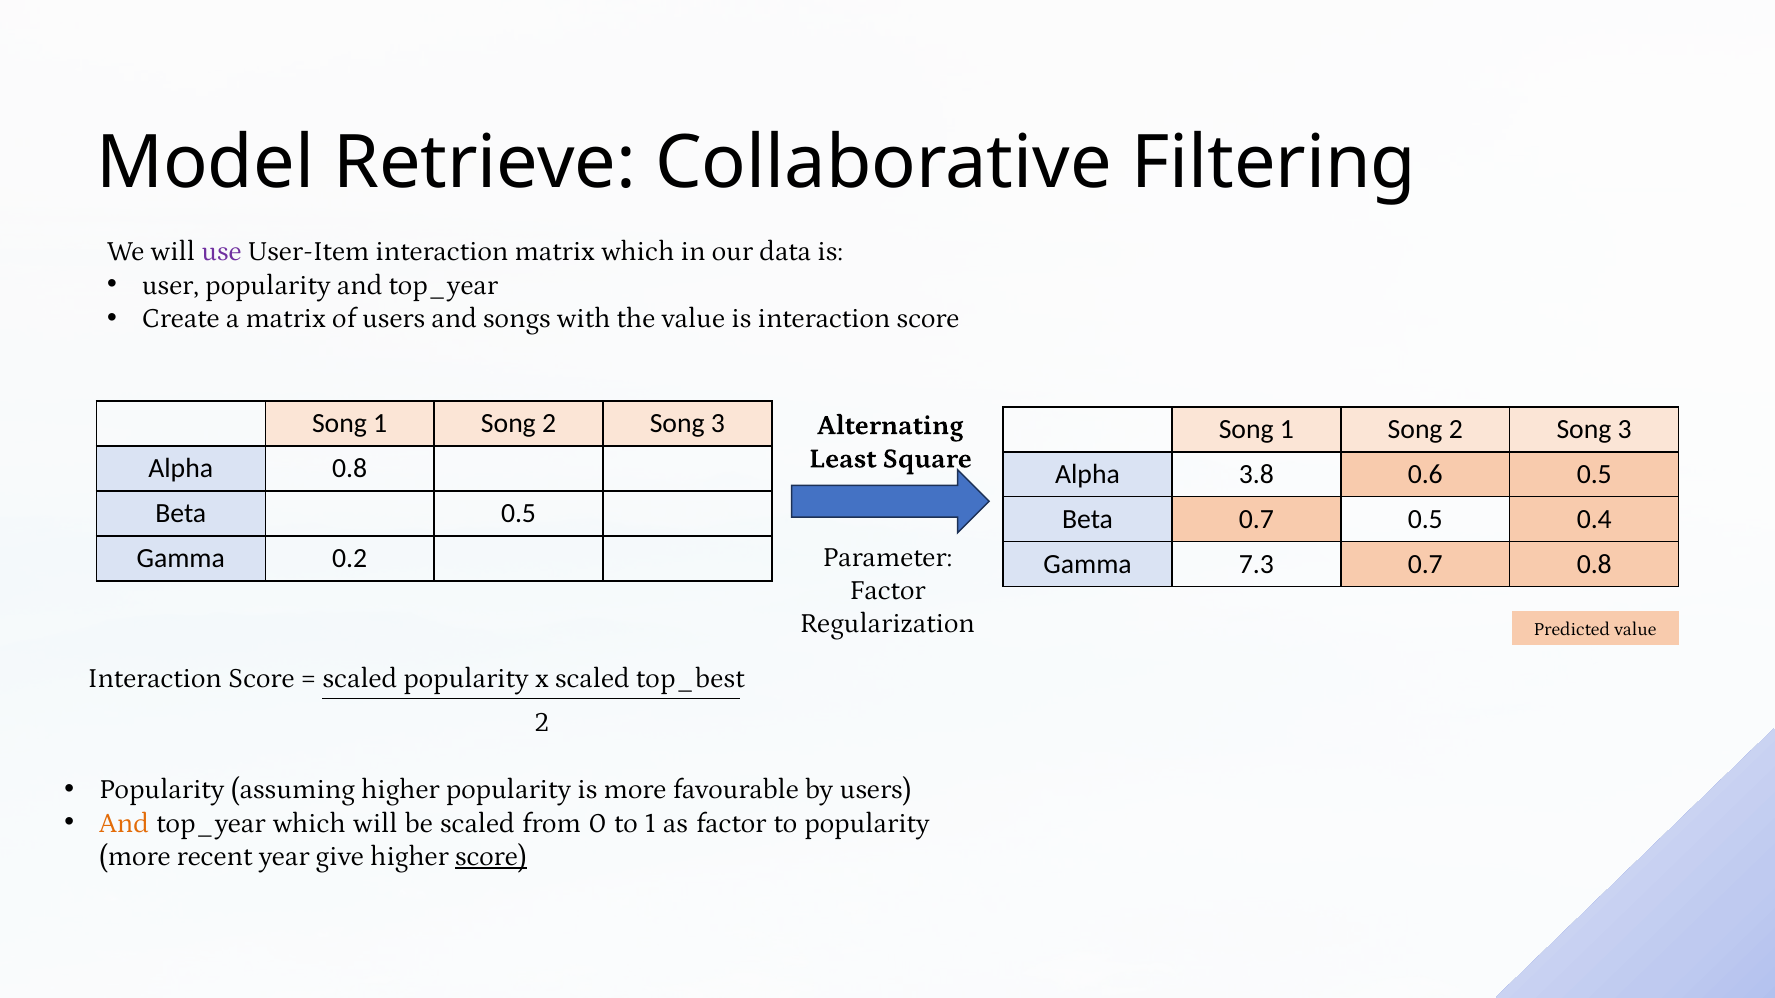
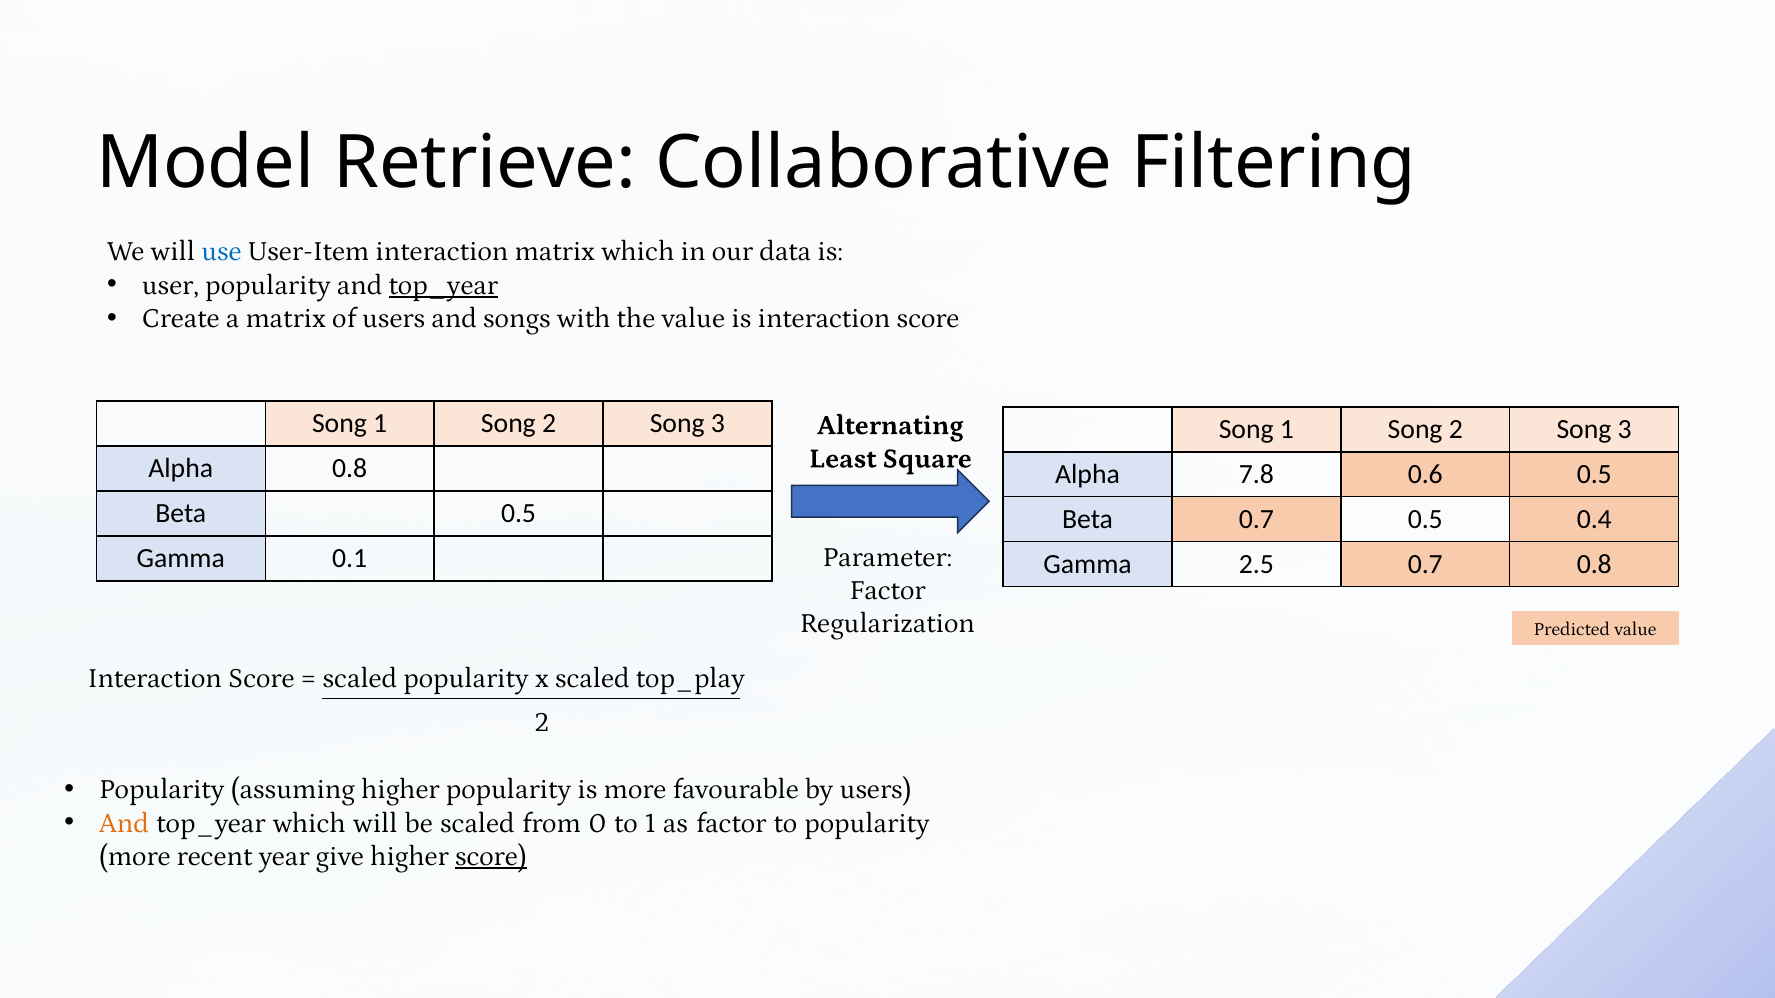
use colour: purple -> blue (221, 252)
top_year underline: none -> present (443, 285)
3.8: 3.8 -> 7.8 (1256, 475)
0.2: 0.2 -> 0.1 (350, 559)
7.3: 7.3 -> 2.5 (1256, 565)
top_best: top_best -> top_play (690, 678)
